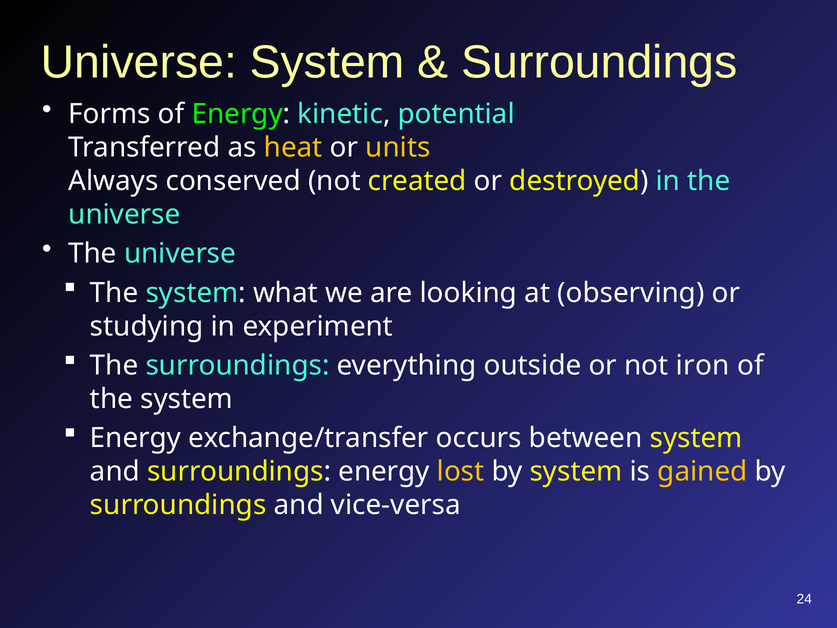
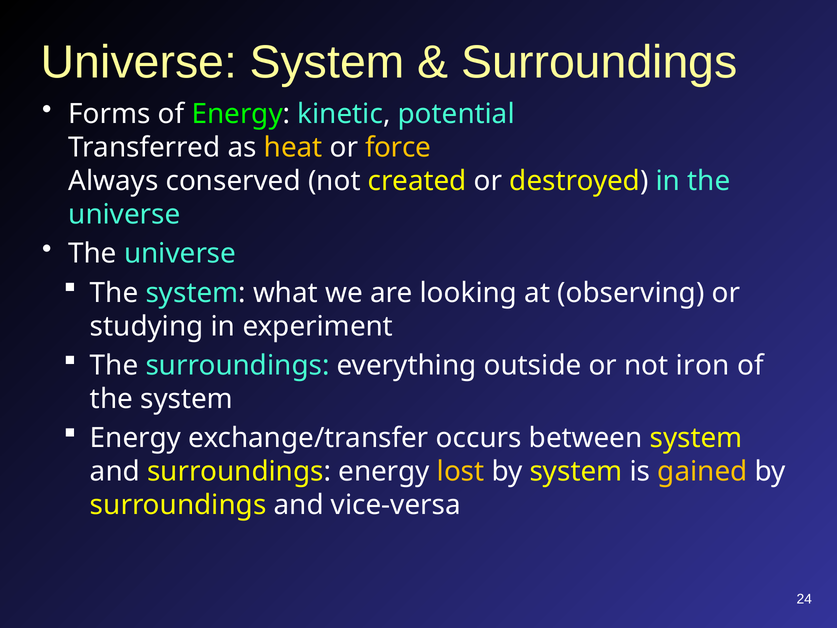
units: units -> force (398, 148)
